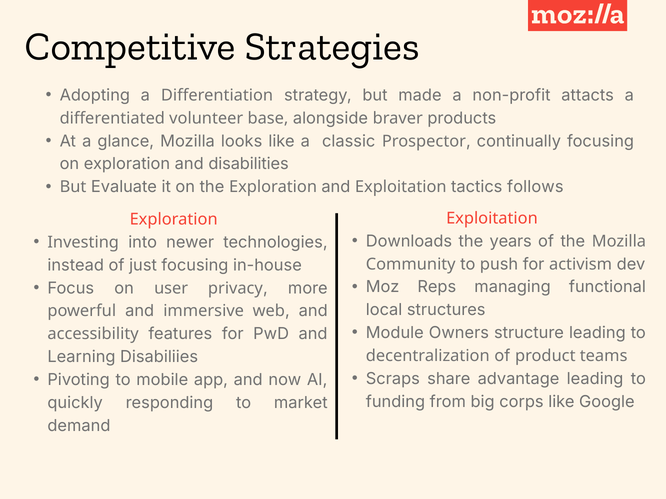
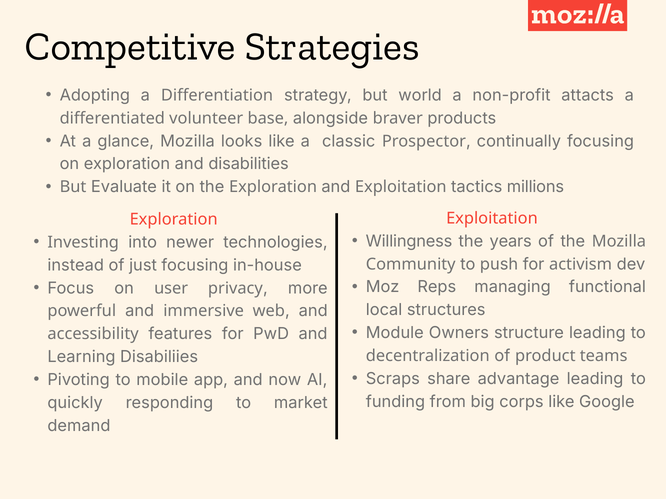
made: made -> world (420, 95)
follows: follows -> millions (535, 187)
Downloads: Downloads -> Willingness (409, 241)
